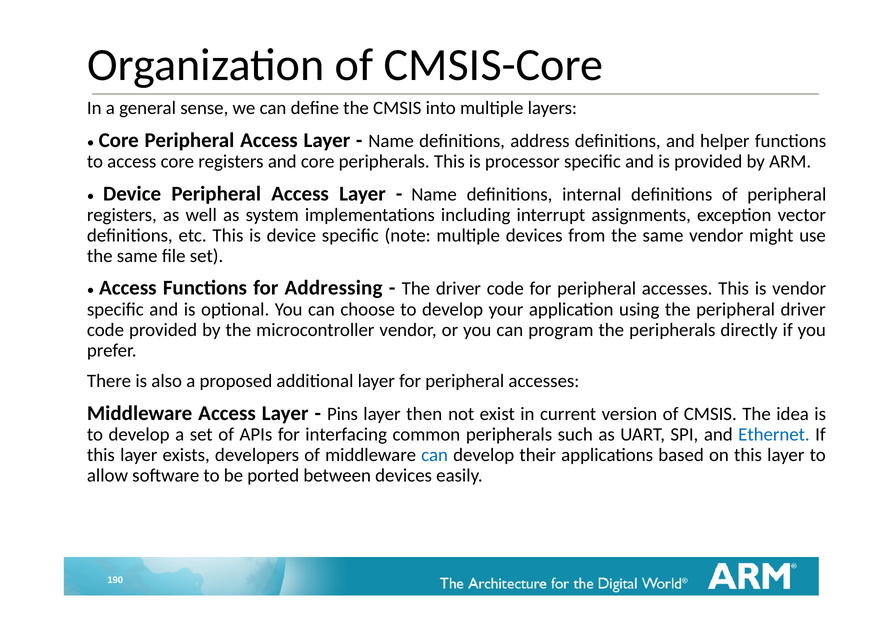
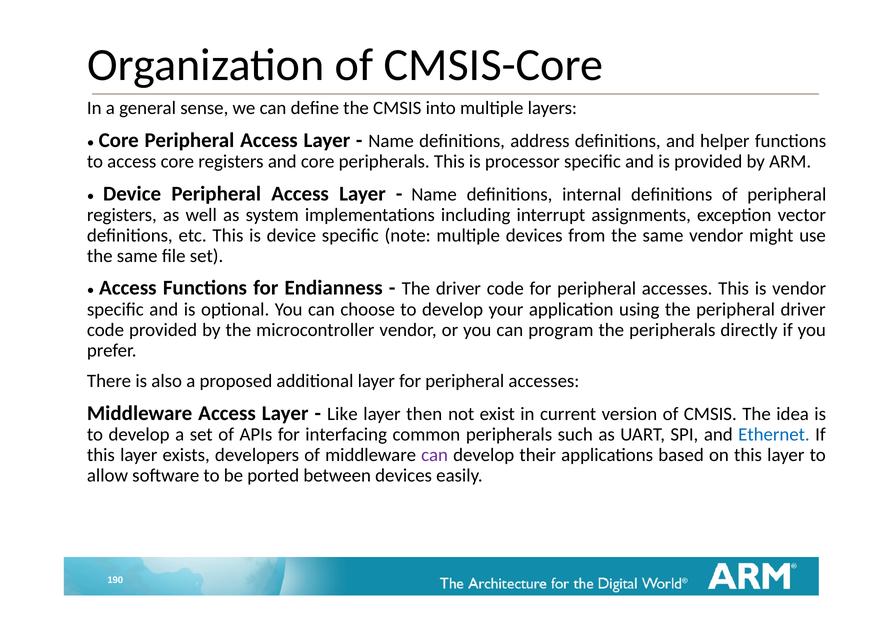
Addressing: Addressing -> Endianness (334, 288)
Pins: Pins -> Like (342, 414)
can colour: blue -> purple (435, 455)
